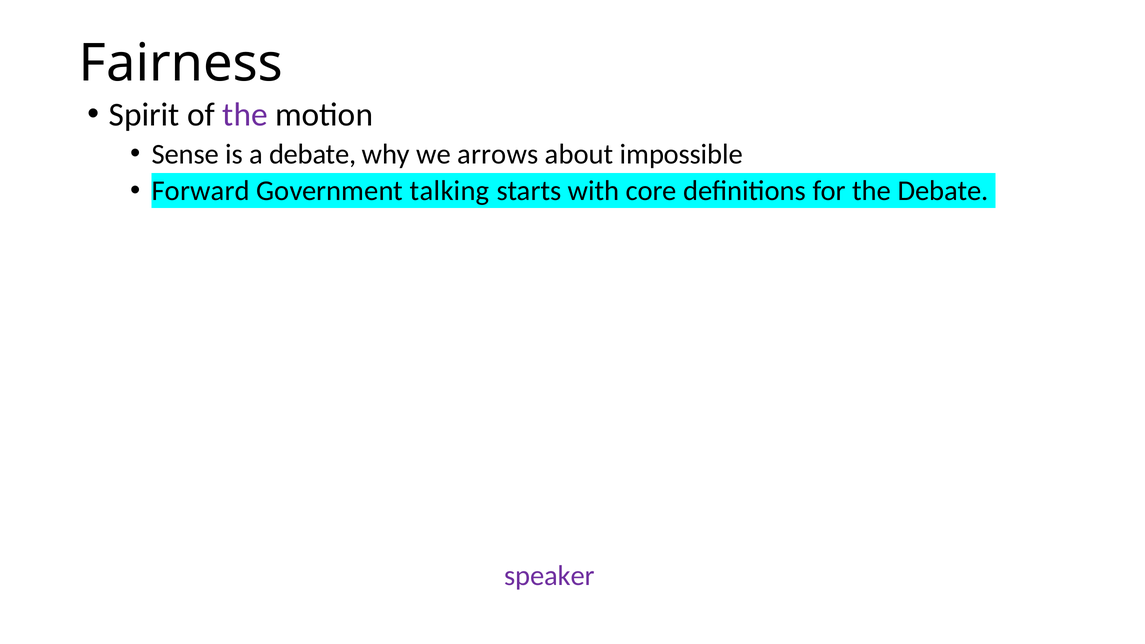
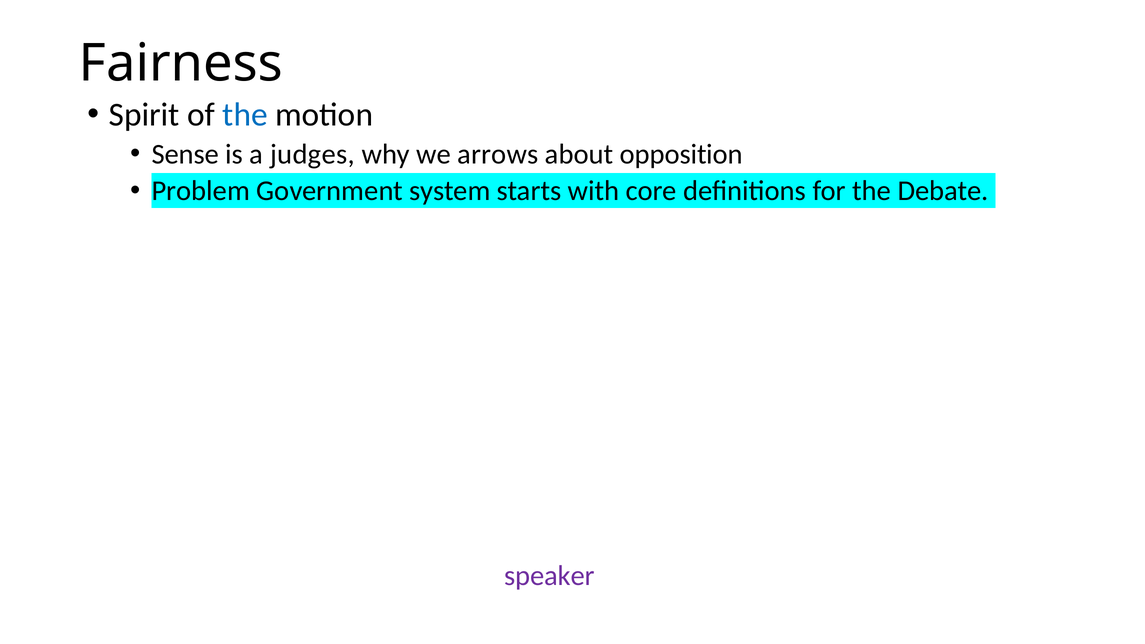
the colour: purple -> blue (245, 115)
a debate: debate -> judges (312, 154)
about impossible: impossible -> opposition (681, 154)
Forward: Forward -> Problem (201, 191)
Government talking: talking -> system (450, 191)
